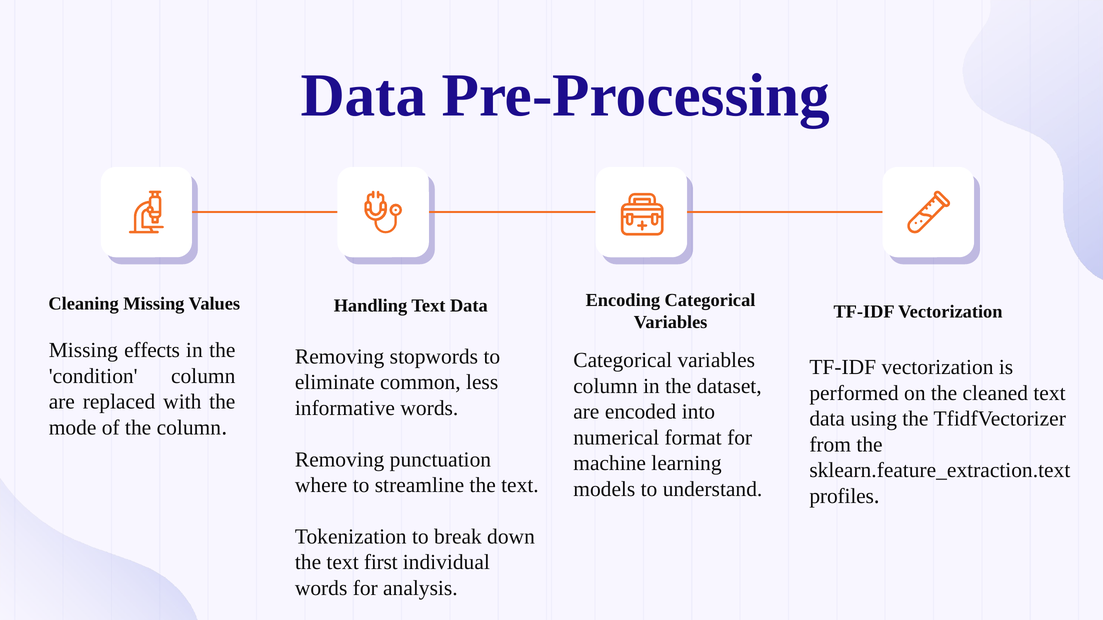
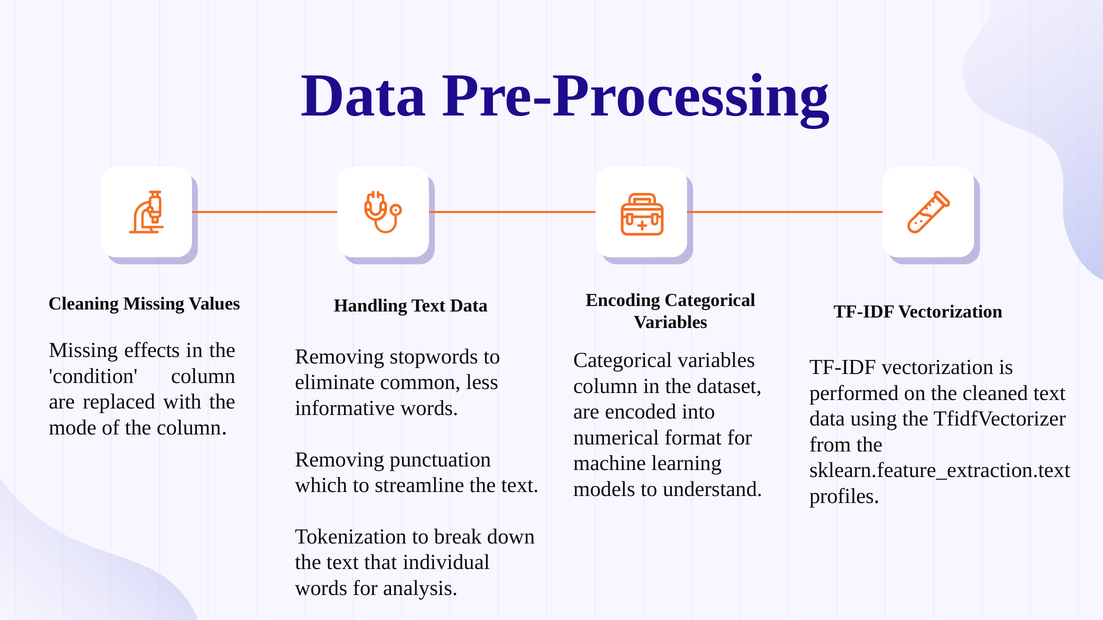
where: where -> which (321, 486)
first: first -> that (381, 563)
